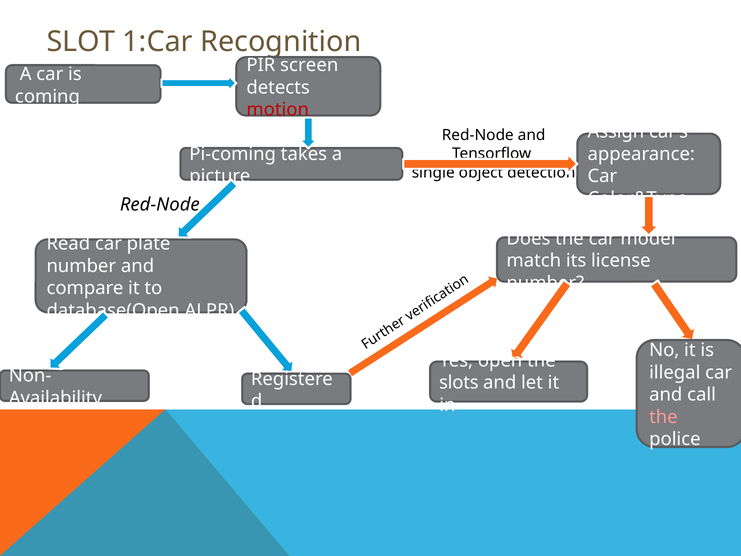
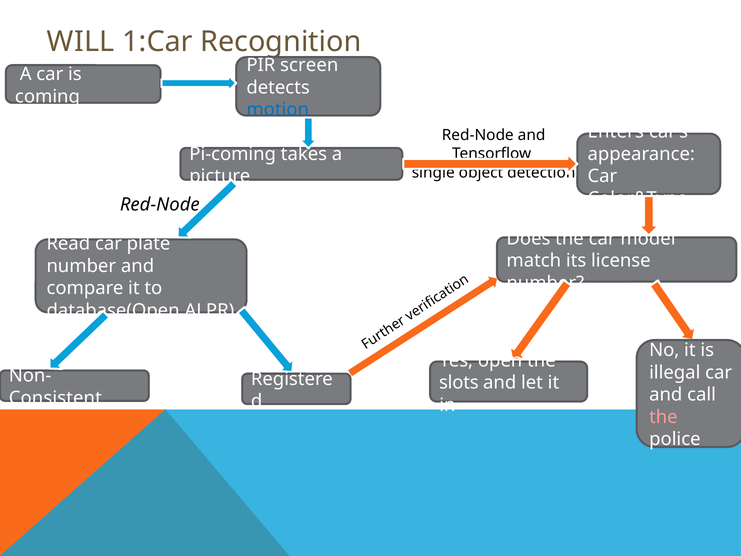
SLOT: SLOT -> WILL (81, 42)
motion colour: red -> blue (278, 110)
Assign: Assign -> Enters (616, 132)
Availability: Availability -> Consistent (55, 398)
